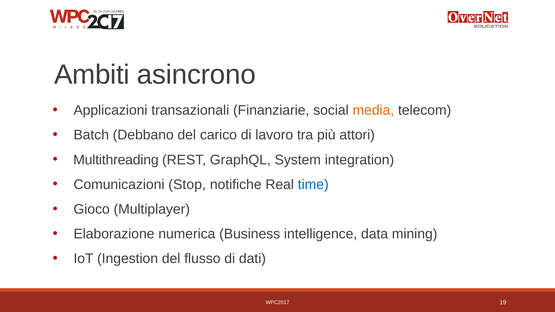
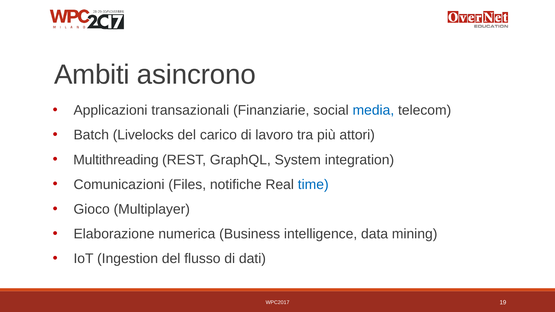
media colour: orange -> blue (373, 110)
Debbano: Debbano -> Livelocks (143, 135)
Stop: Stop -> Files (187, 185)
